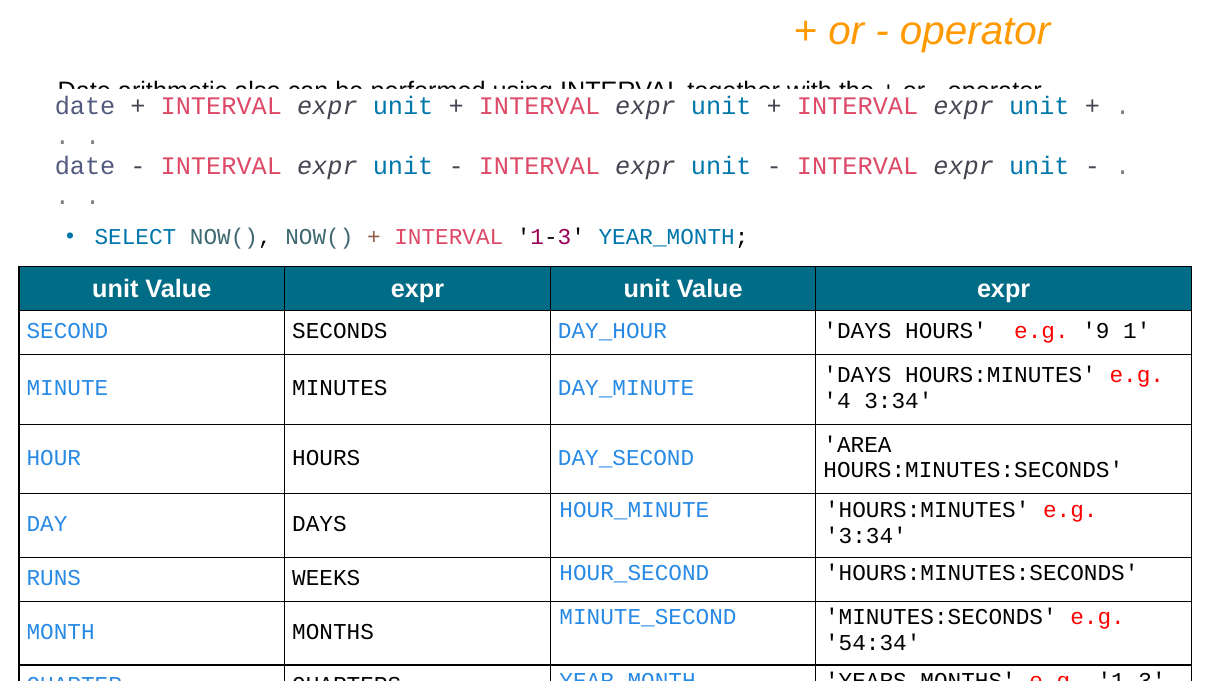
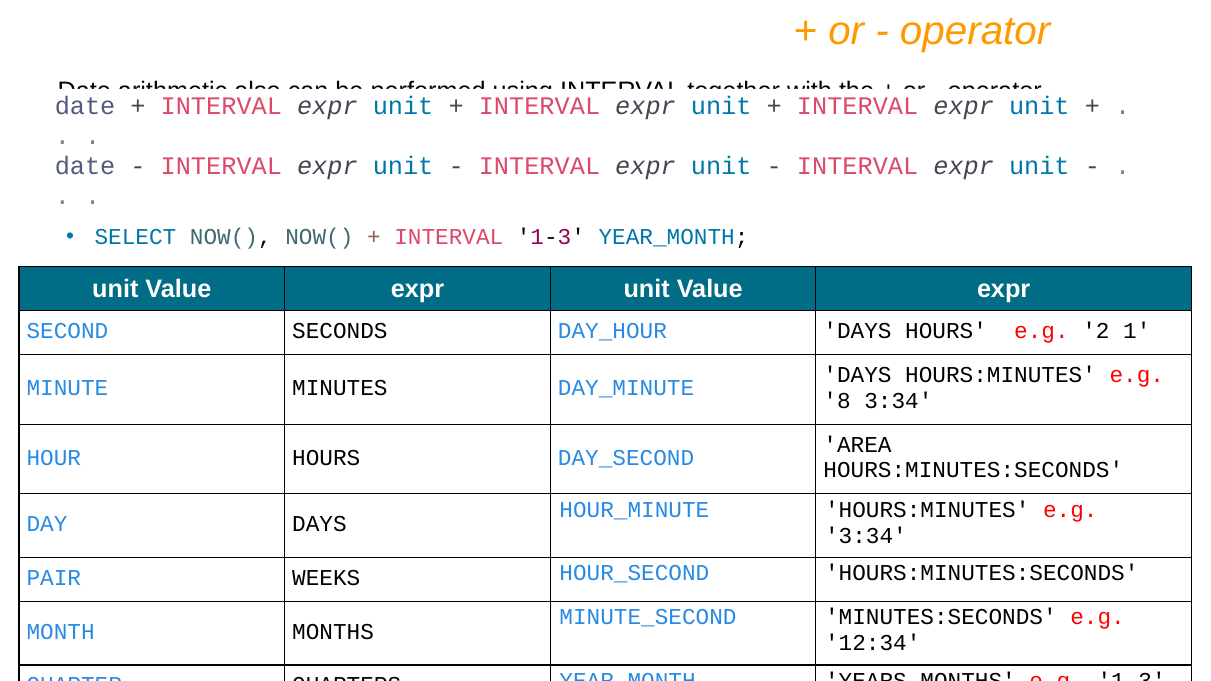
9: 9 -> 2 (1096, 331)
4: 4 -> 8 (837, 401)
RUNS: RUNS -> PAIR (54, 578)
54:34: 54:34 -> 12:34 (873, 643)
